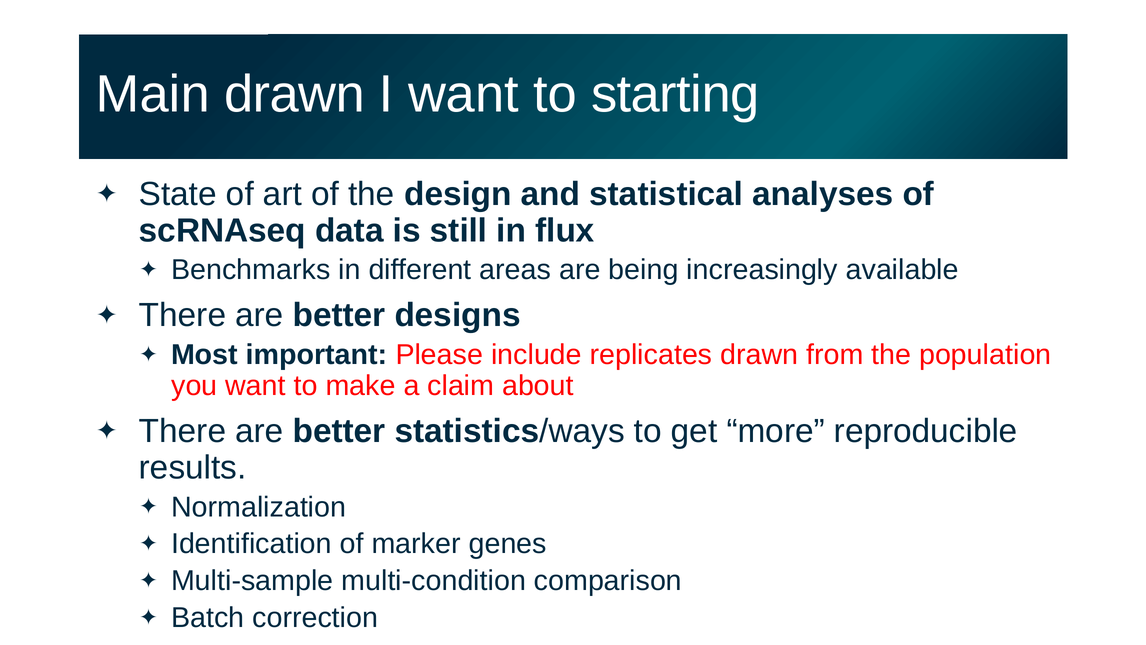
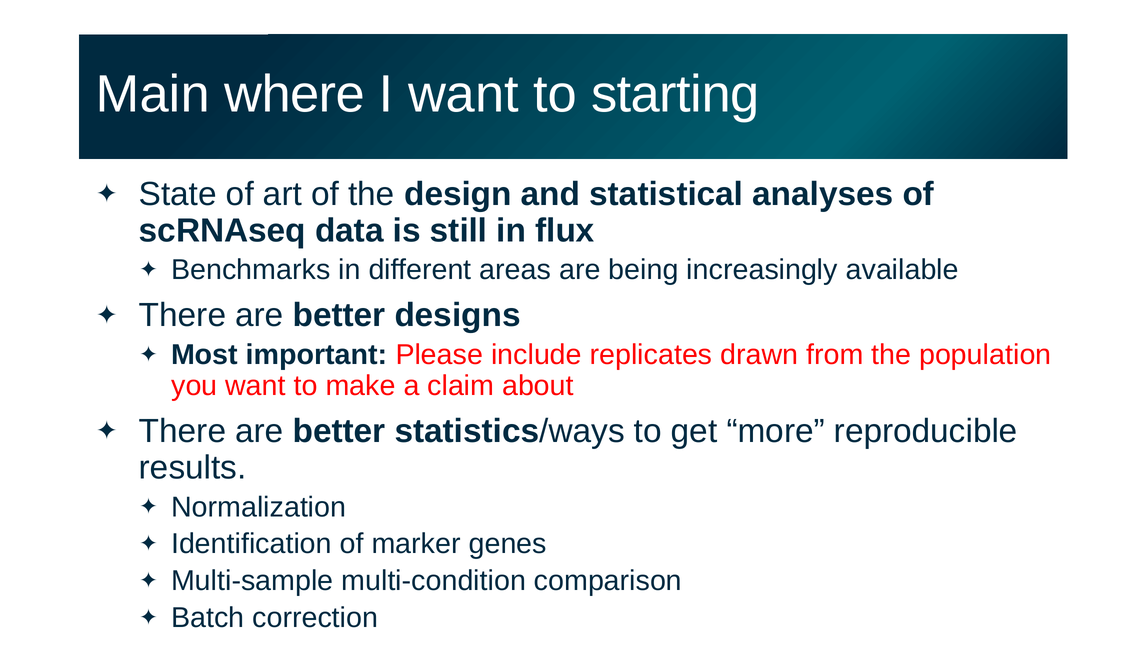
Main drawn: drawn -> where (295, 94)
